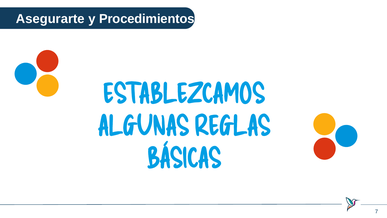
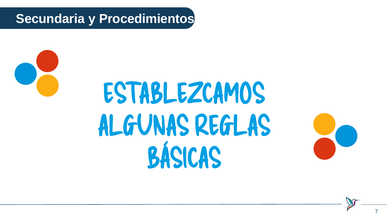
Asegurarte: Asegurarte -> Secundaria (50, 19)
